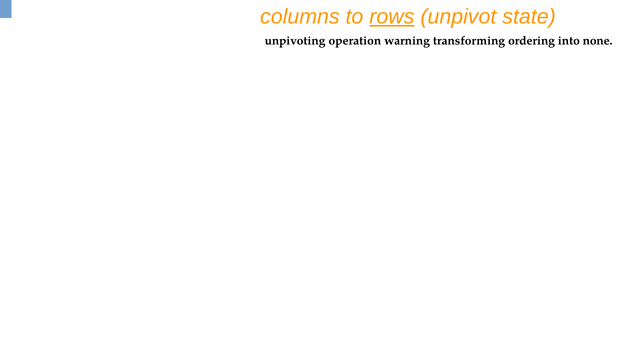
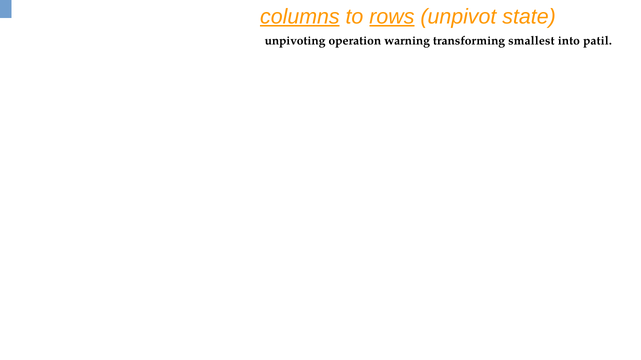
columns underline: none -> present (300, 17)
ordering: ordering -> smallest (531, 41)
none: none -> patil (597, 41)
